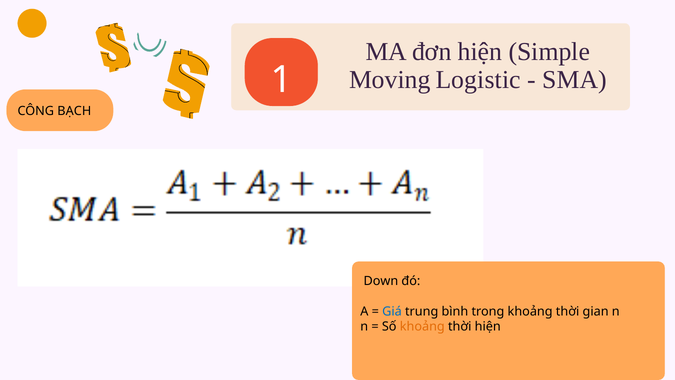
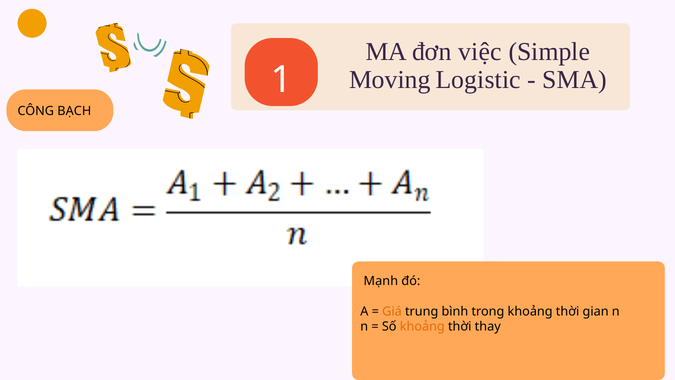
đơn hiện: hiện -> việc (480, 52)
Down: Down -> Mạnh (381, 281)
Giá colour: blue -> orange (392, 311)
thời hiện: hiện -> thay (488, 326)
